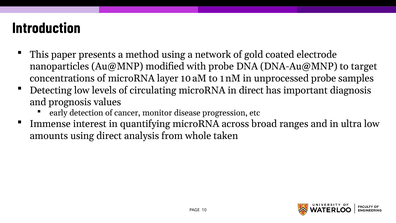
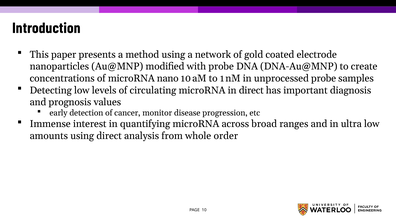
target: target -> create (364, 66)
layer: layer -> nano (168, 78)
taken: taken -> order (226, 136)
